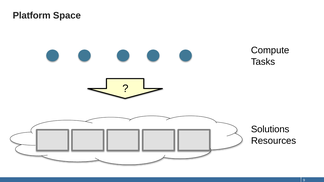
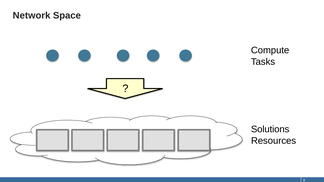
Platform: Platform -> Network (32, 15)
